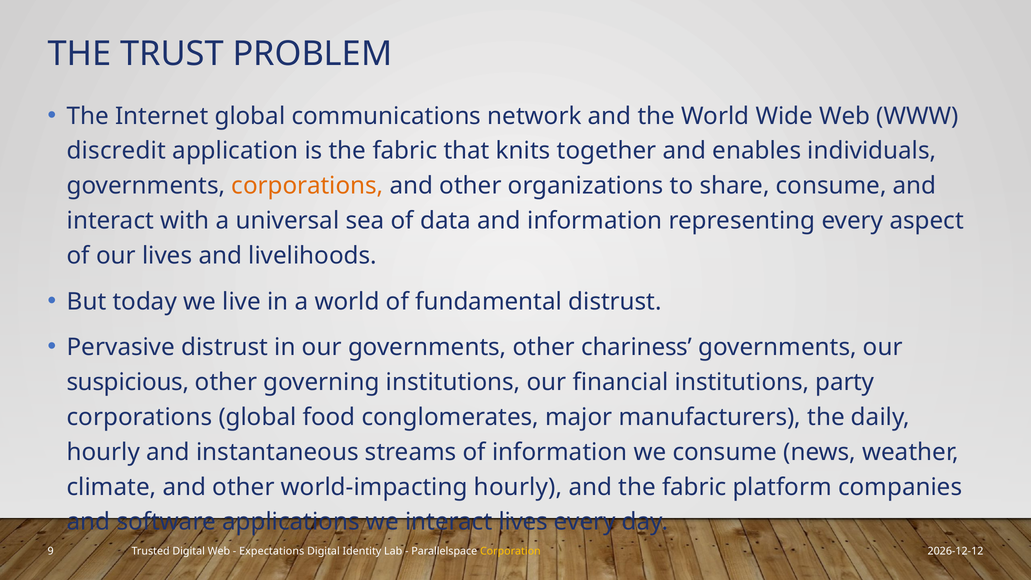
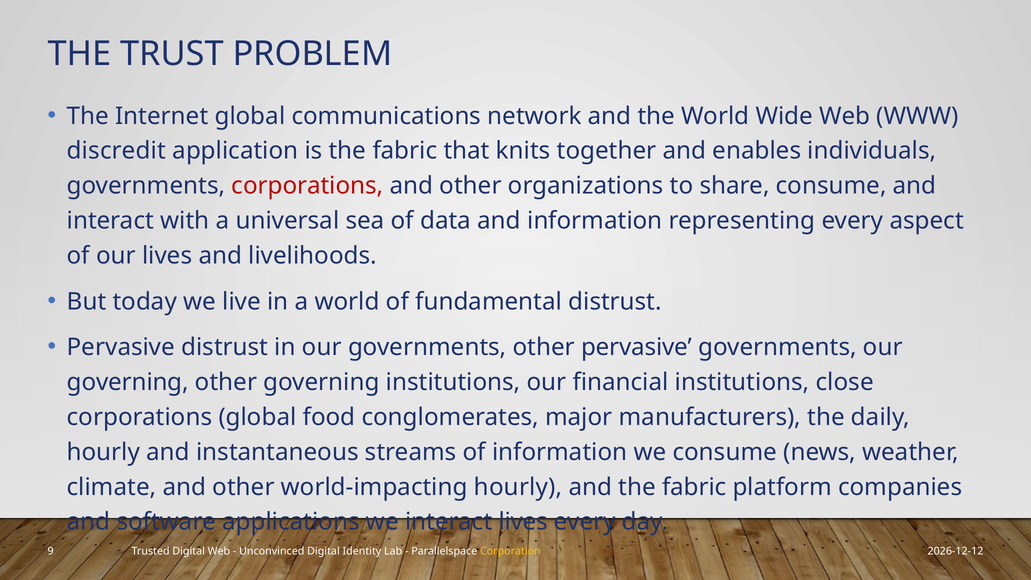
corporations colour: orange -> red (307, 186)
other chariness: chariness -> pervasive (637, 347)
suspicious: suspicious -> governing (128, 382)
party: party -> close (845, 382)
Expectations: Expectations -> Unconvinced (272, 551)
